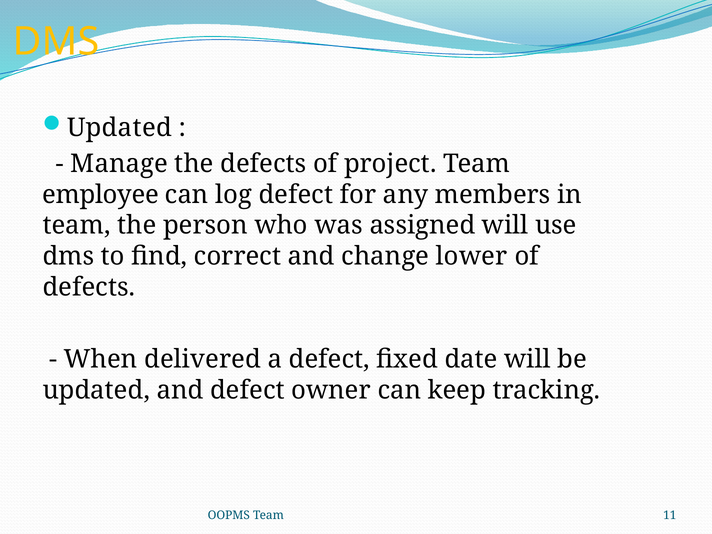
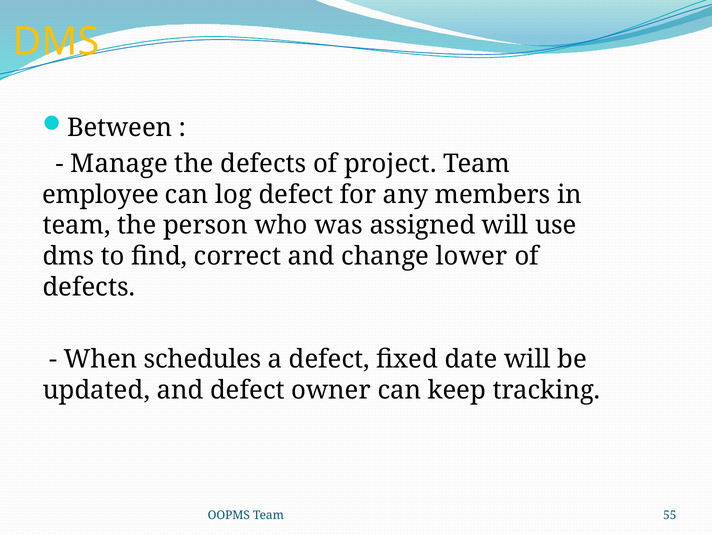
Updated: Updated -> Between (120, 128)
delivered: delivered -> schedules (203, 359)
11: 11 -> 55 (670, 515)
